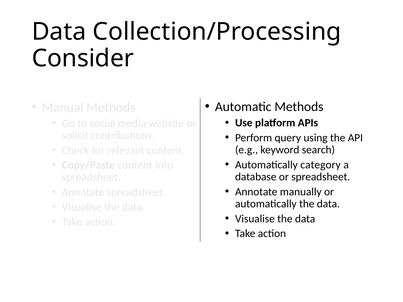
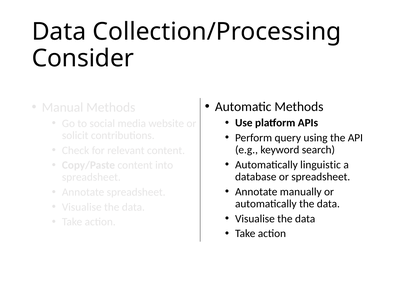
category: category -> linguistic (321, 165)
